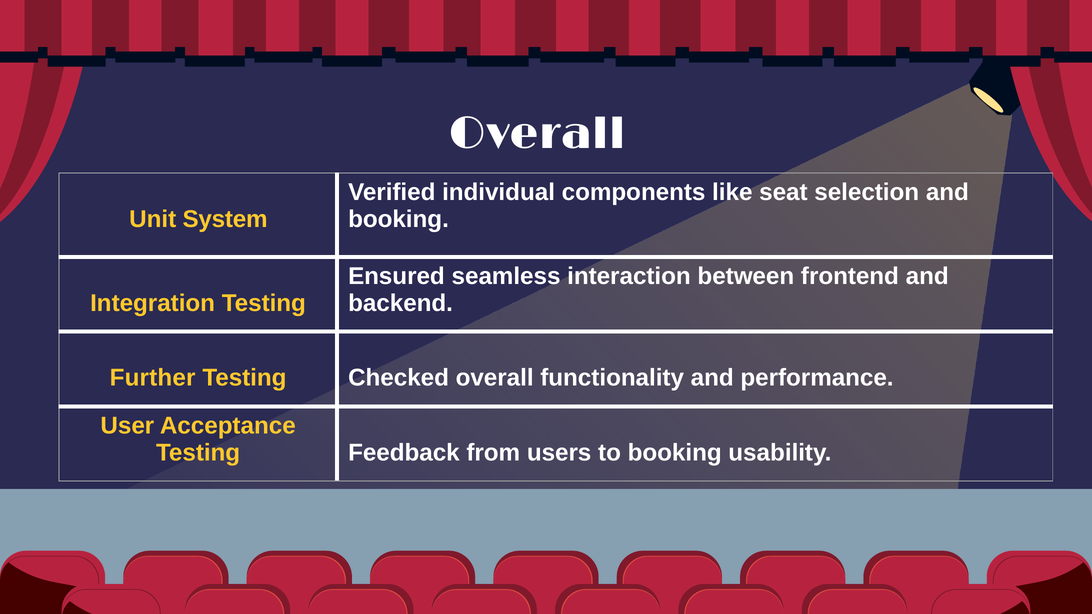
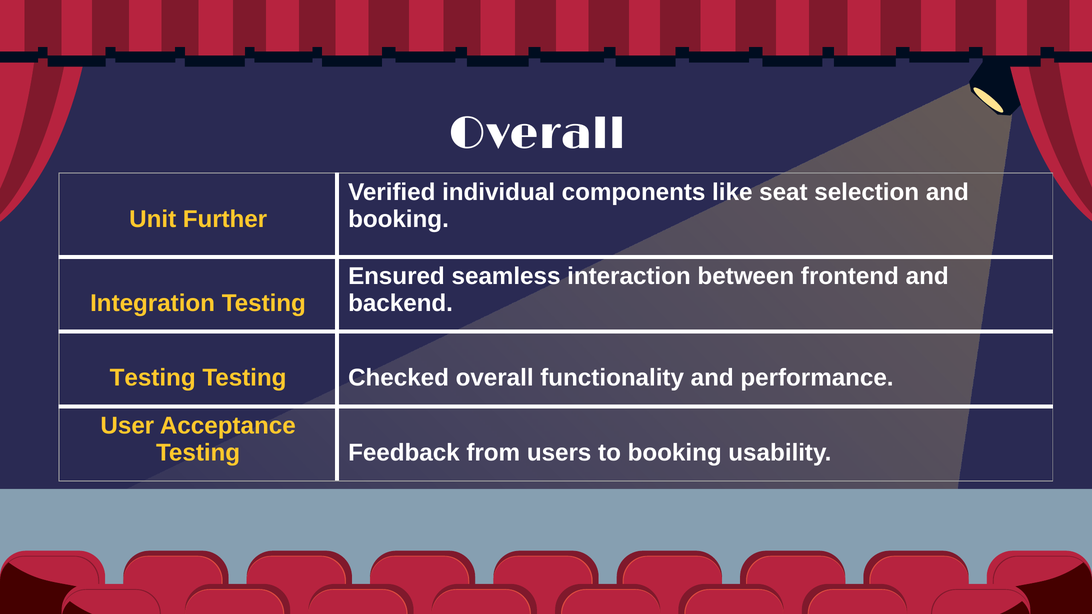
System: System -> Further (225, 219)
Further: Further -> Testing (153, 378)
